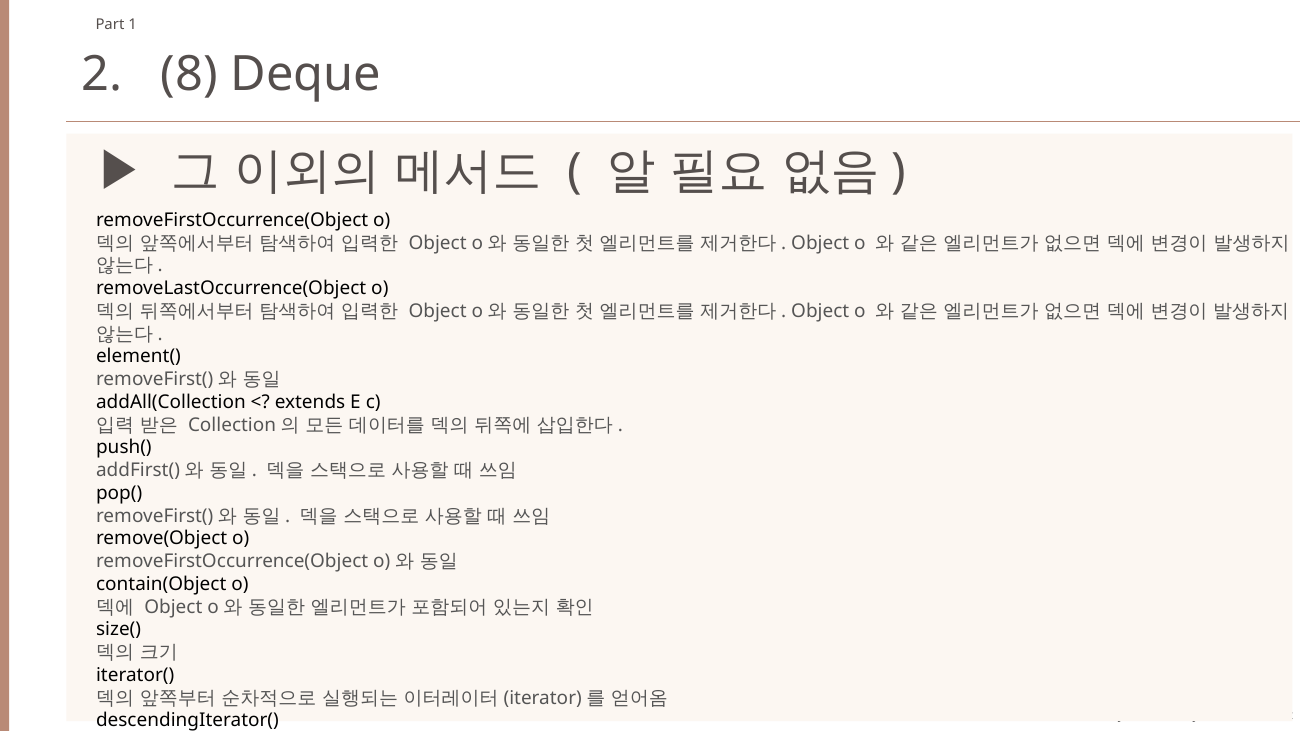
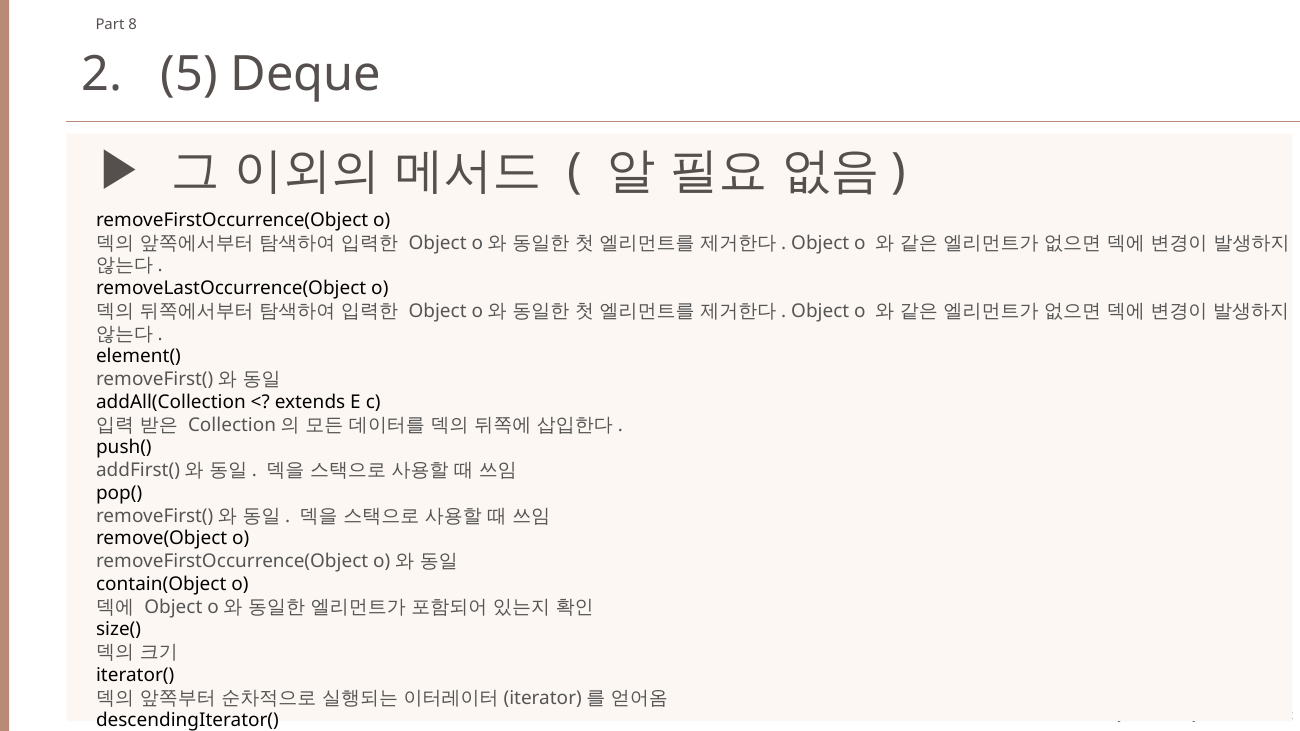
1: 1 -> 8 (133, 25)
8: 8 -> 5 (189, 75)
